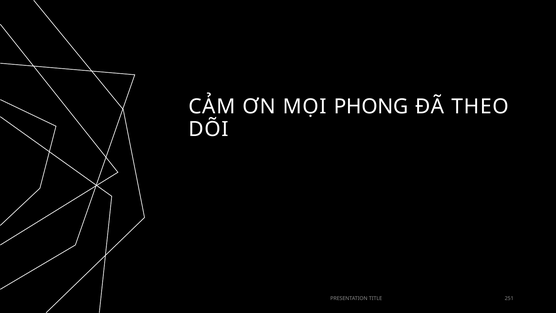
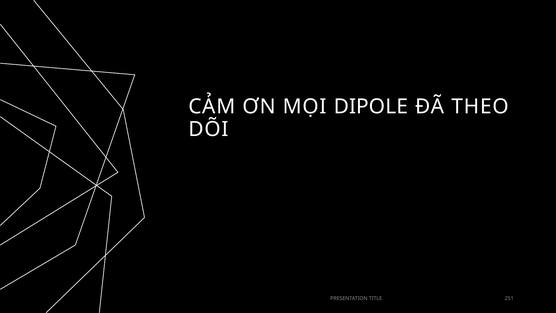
PHONG: PHONG -> DIPOLE (371, 107)
